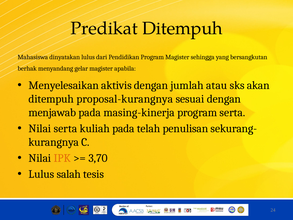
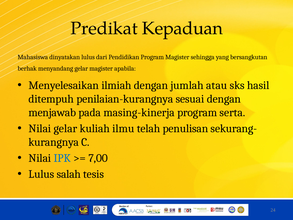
Predikat Ditempuh: Ditempuh -> Kepaduan (182, 28)
aktivis: aktivis -> ilmiah (116, 85)
akan: akan -> hasil (258, 85)
proposal-kurangnya: proposal-kurangnya -> penilaian-kurangnya (125, 99)
Nilai serta: serta -> gelar (65, 128)
kuliah pada: pada -> ilmu (123, 128)
IPK colour: orange -> blue (62, 158)
3,70: 3,70 -> 7,00 (98, 158)
